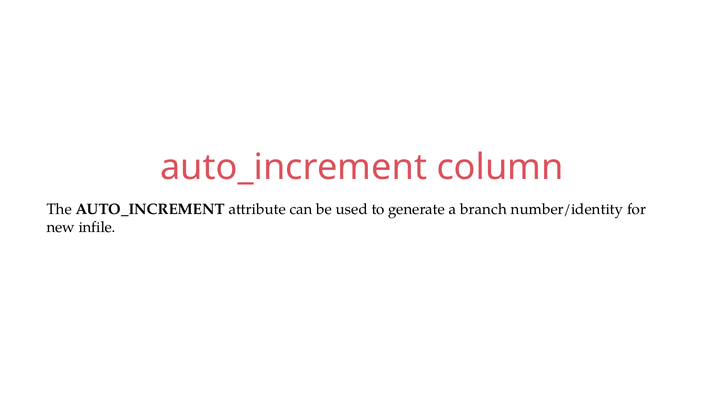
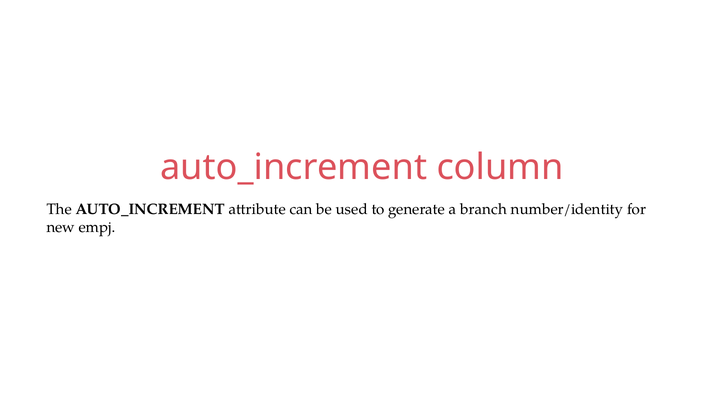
infile: infile -> empj (97, 227)
